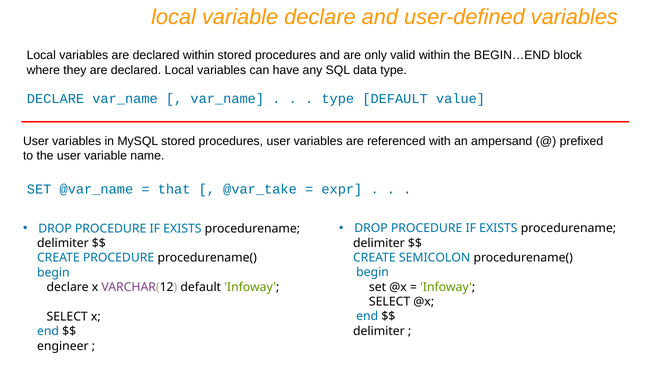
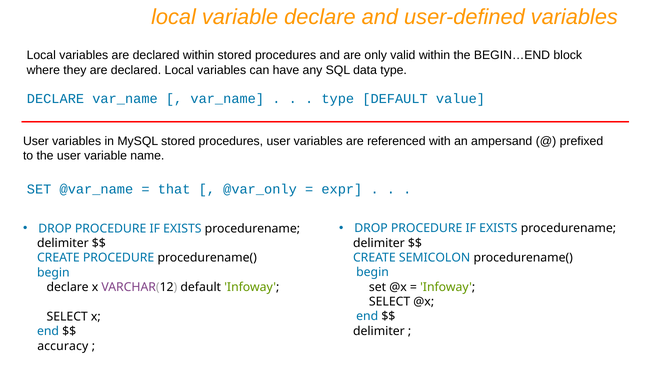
@var_take: @var_take -> @var_only (260, 189)
engineer: engineer -> accuracy (63, 346)
